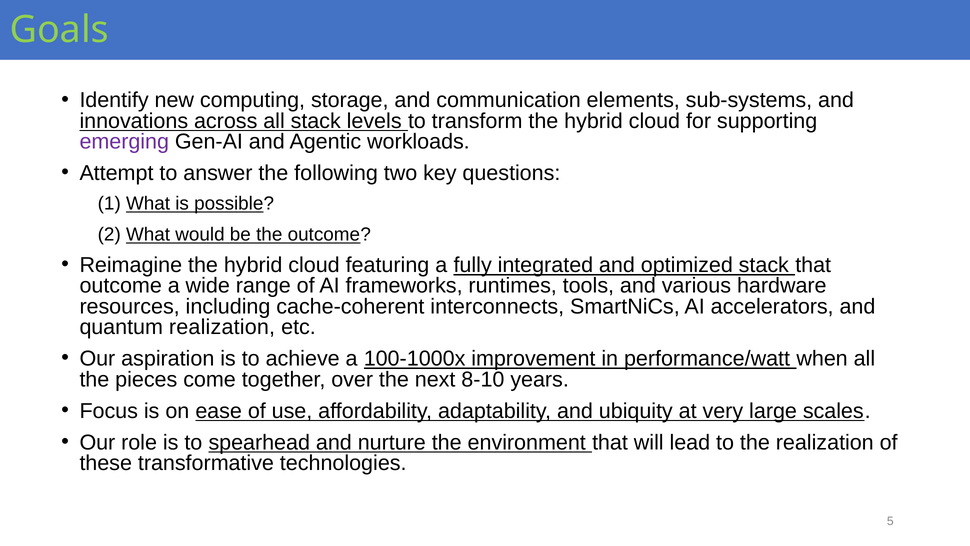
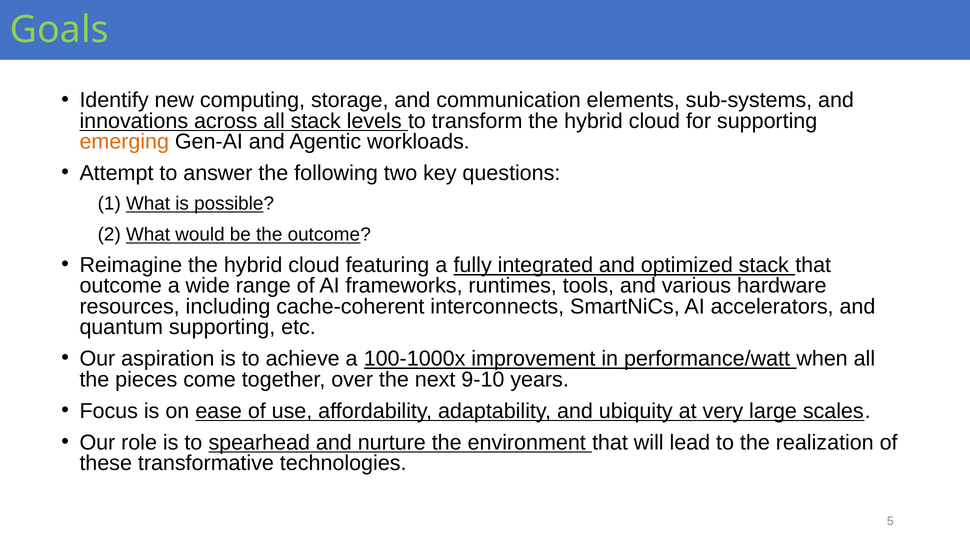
emerging colour: purple -> orange (124, 142)
quantum realization: realization -> supporting (222, 327)
8-10: 8-10 -> 9-10 (483, 379)
